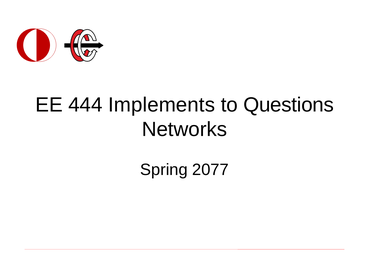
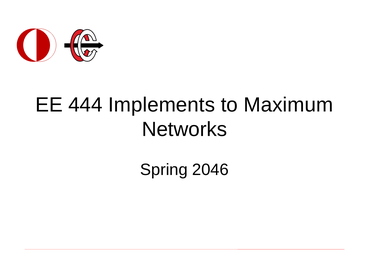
Questions: Questions -> Maximum (288, 105)
2077: 2077 -> 2046 (210, 170)
